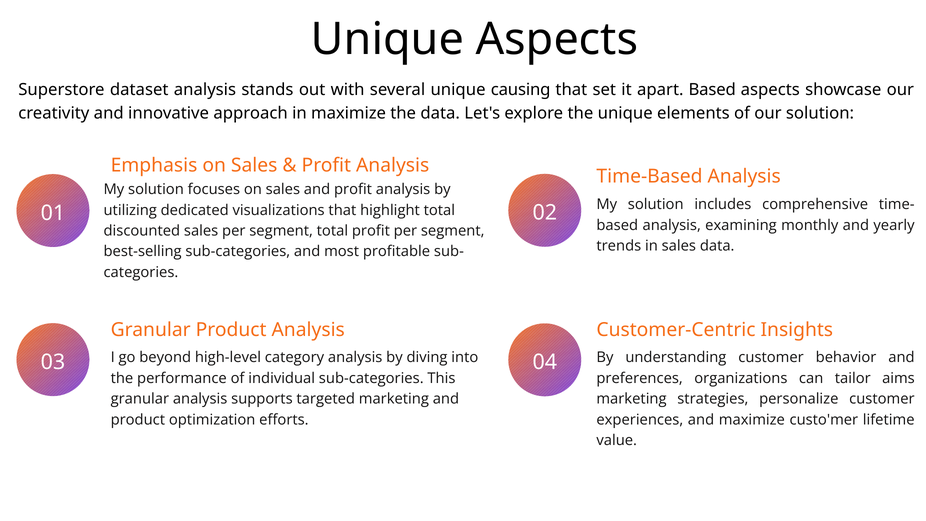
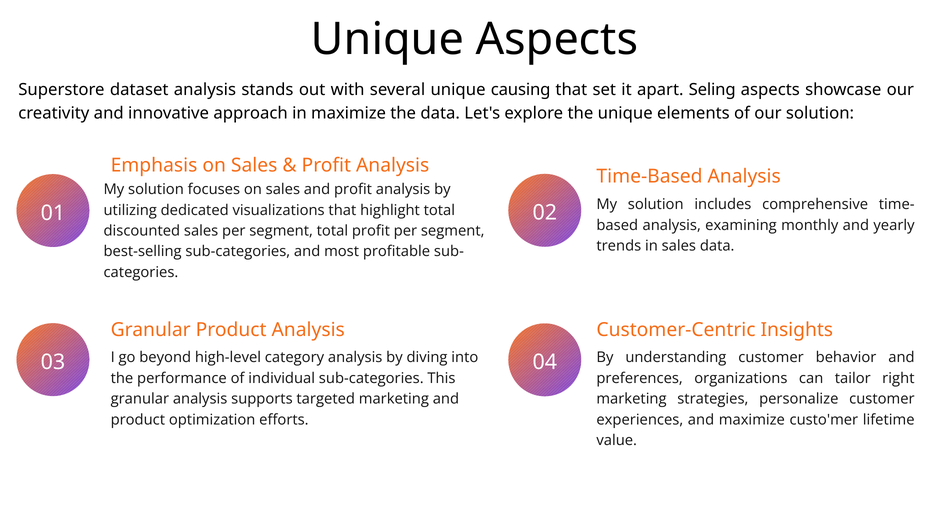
apart Based: Based -> Seling (712, 90)
aims: aims -> right (898, 378)
